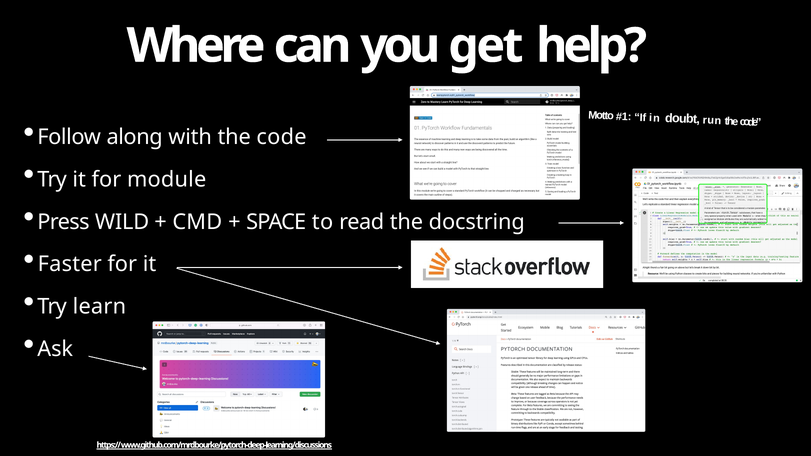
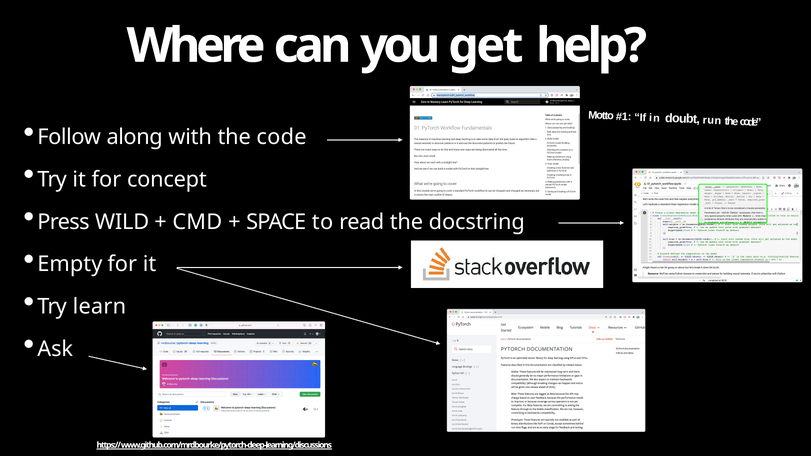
module: module -> concept (167, 179)
Faster: Faster -> Empty (70, 264)
